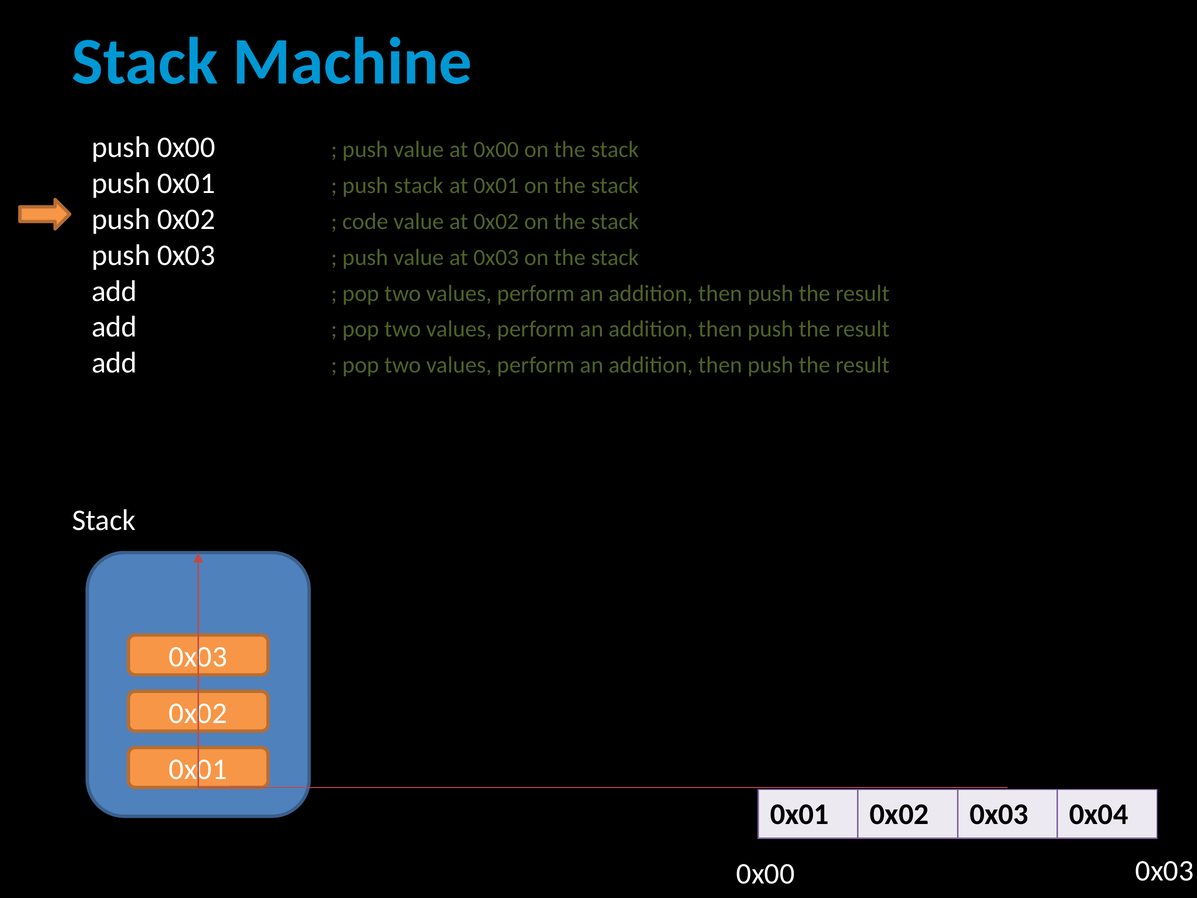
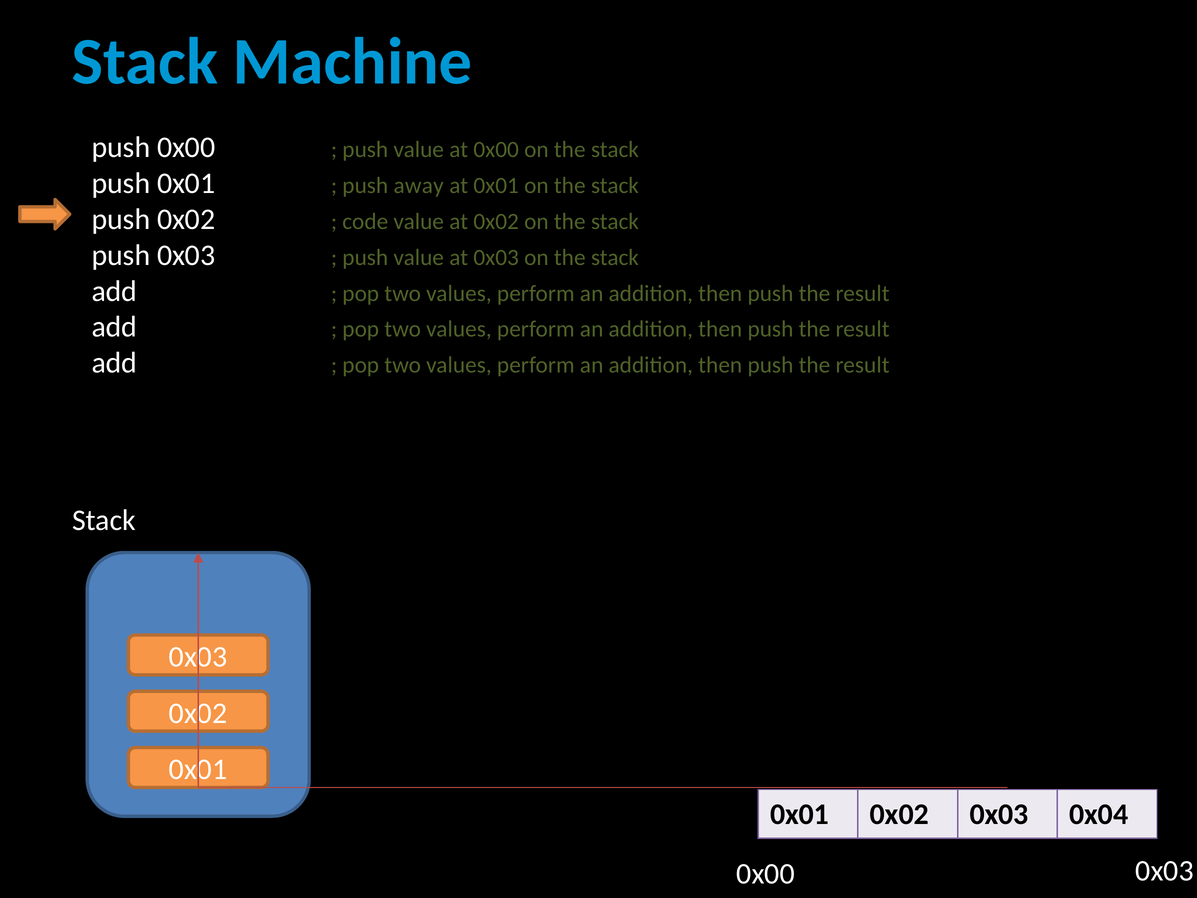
push stack: stack -> away (419, 186)
